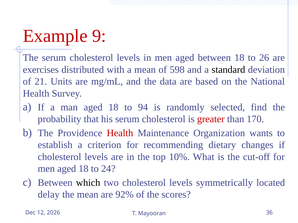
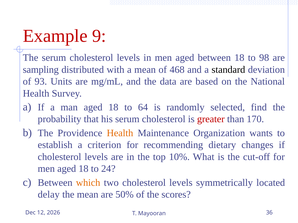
26: 26 -> 98 (264, 58)
exercises: exercises -> sampling (41, 70)
598: 598 -> 468 (177, 70)
21: 21 -> 93 (41, 82)
94: 94 -> 64 (143, 107)
Health colour: red -> orange (120, 133)
which colour: black -> orange (88, 183)
92%: 92% -> 50% (125, 195)
